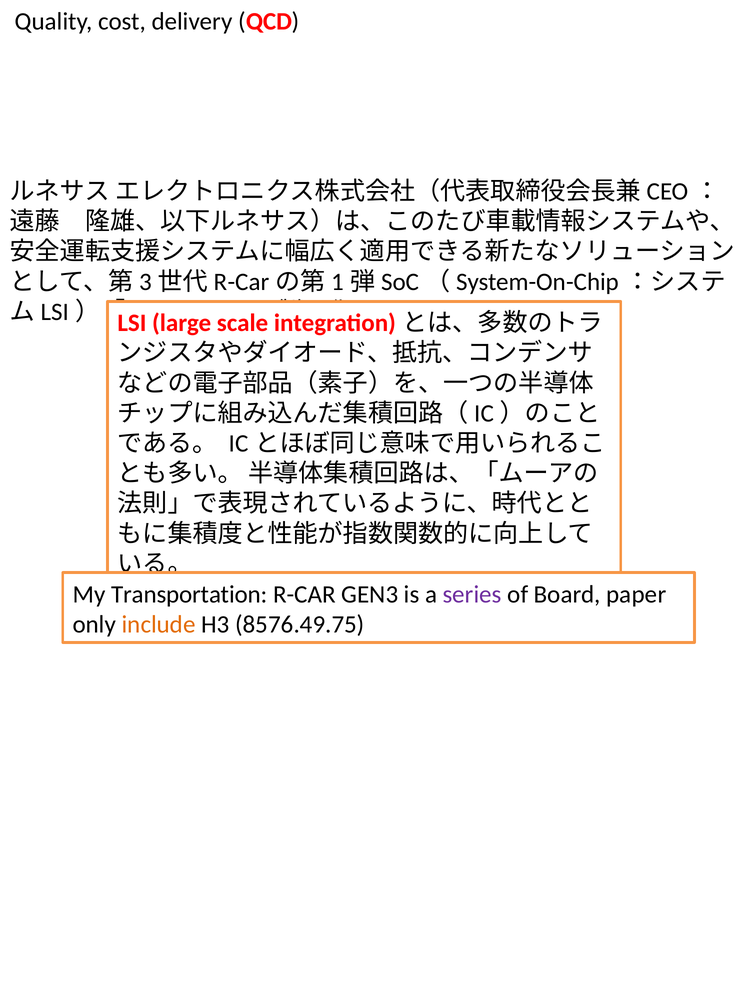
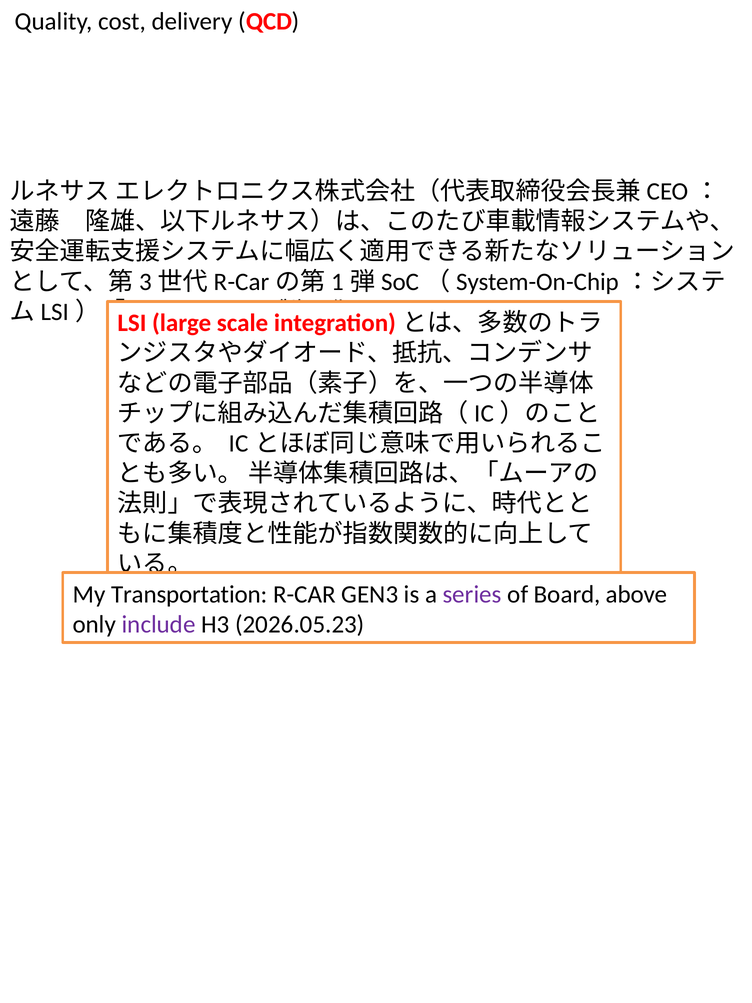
paper: paper -> above (636, 594)
include colour: orange -> purple (159, 624)
8576.49.75: 8576.49.75 -> 2026.05.23 (300, 624)
